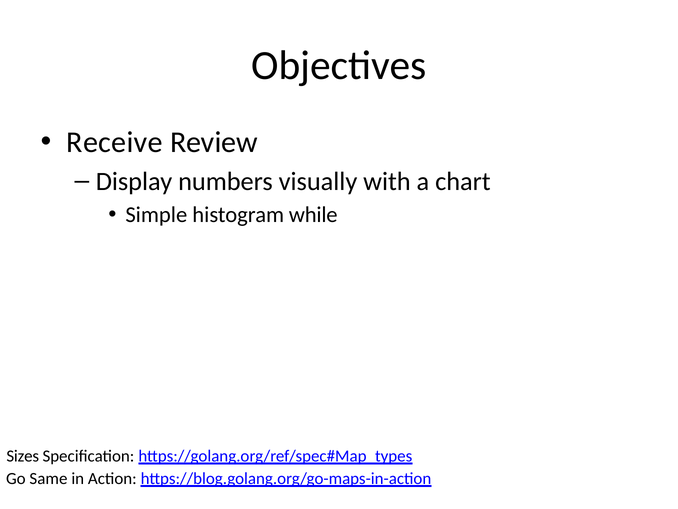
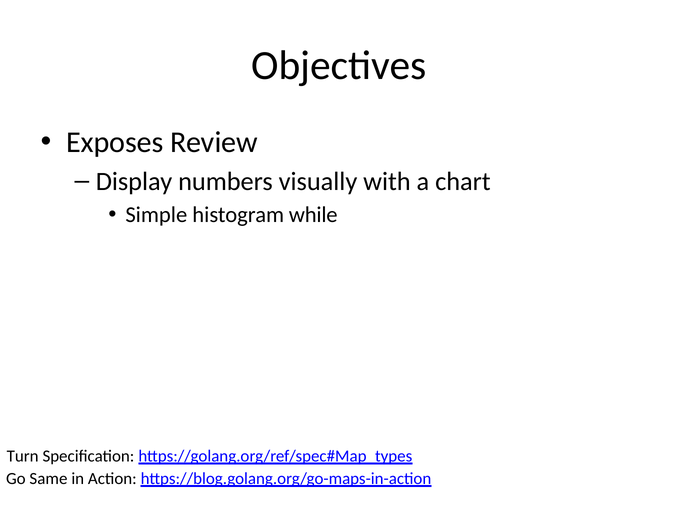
Receive: Receive -> Exposes (115, 142)
Sizes: Sizes -> Turn (23, 456)
